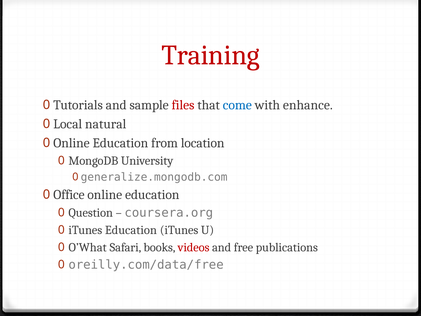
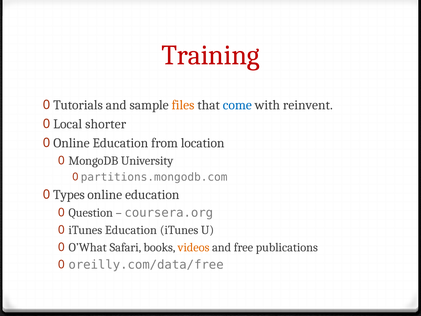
files colour: red -> orange (183, 105)
enhance: enhance -> reinvent (308, 105)
natural: natural -> shorter (106, 124)
generalize.mongodb.com: generalize.mongodb.com -> partitions.mongodb.com (154, 177)
Office: Office -> Types (69, 195)
videos colour: red -> orange (194, 247)
